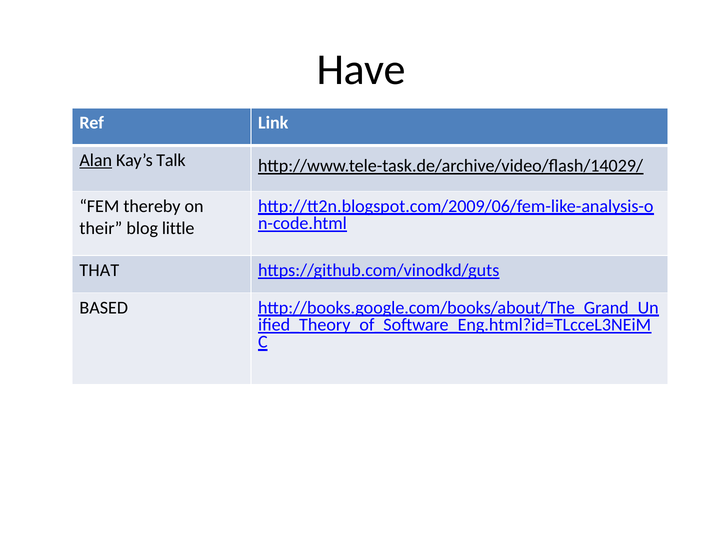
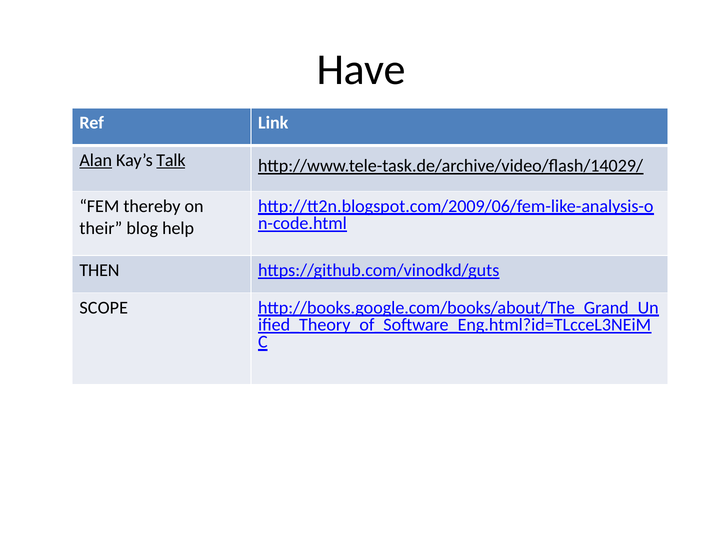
Talk underline: none -> present (171, 160)
little: little -> help (178, 228)
THAT: THAT -> THEN (99, 271)
BASED: BASED -> SCOPE (104, 308)
